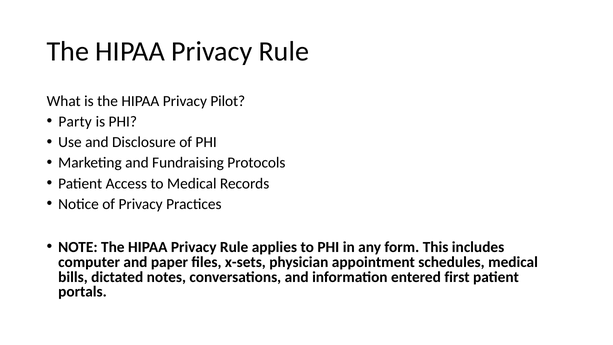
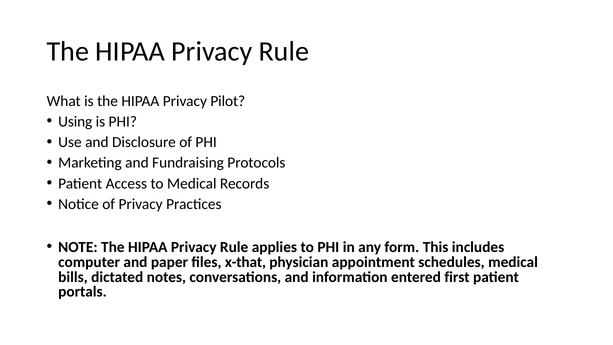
Party: Party -> Using (75, 122)
x-sets: x-sets -> x-that (245, 262)
